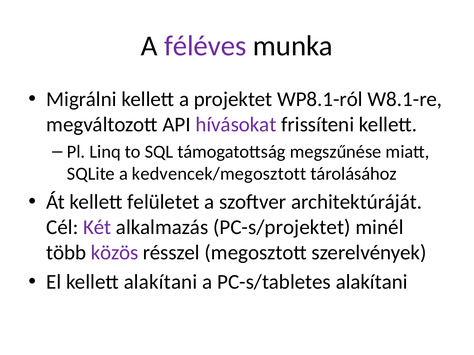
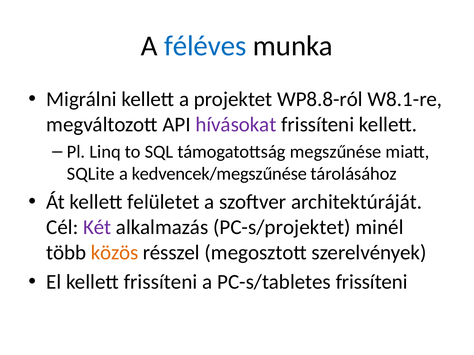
féléves colour: purple -> blue (205, 46)
WP8.1-ról: WP8.1-ról -> WP8.8-ról (320, 99)
kedvencek/megosztott: kedvencek/megosztott -> kedvencek/megszűnése (219, 174)
közös colour: purple -> orange (115, 253)
kellett alakítani: alakítani -> frissíteni (161, 282)
PC-s/tabletes alakítani: alakítani -> frissíteni (372, 282)
